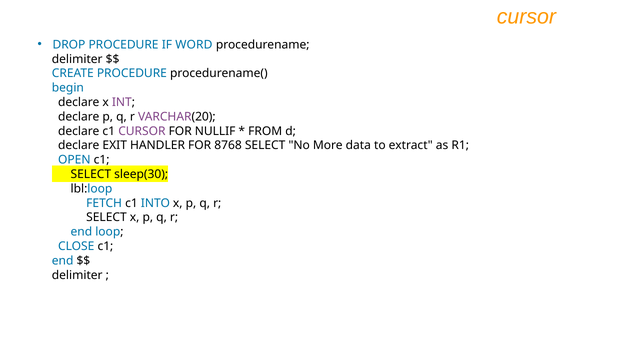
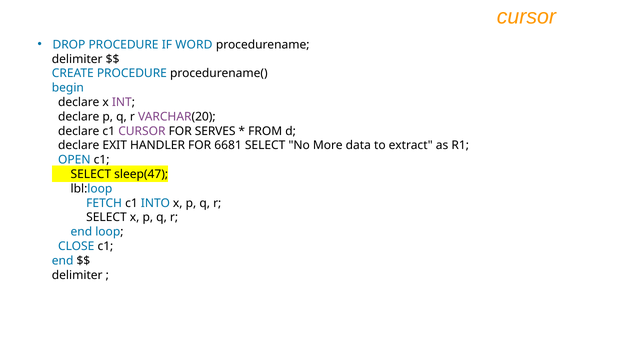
NULLIF: NULLIF -> SERVES (215, 131)
8768: 8768 -> 6681 (228, 146)
sleep(30: sleep(30 -> sleep(47 (141, 175)
